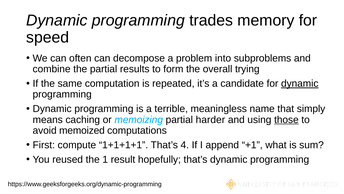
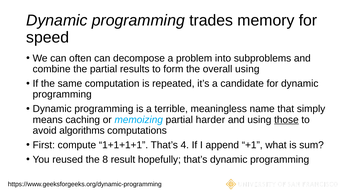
overall trying: trying -> using (247, 69)
dynamic underline: present -> none (300, 83)
memoized: memoized -> algorithms (82, 130)
1: 1 -> 8 (105, 159)
